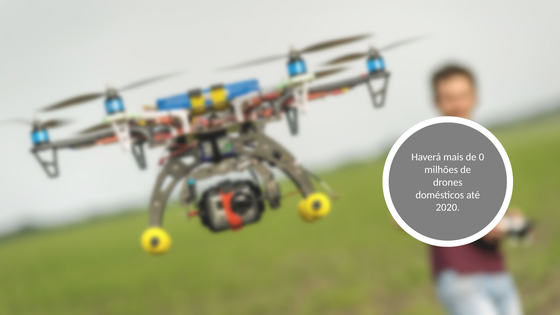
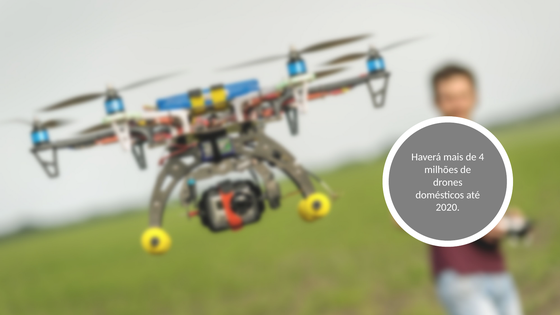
0: 0 -> 4 (481, 157)
